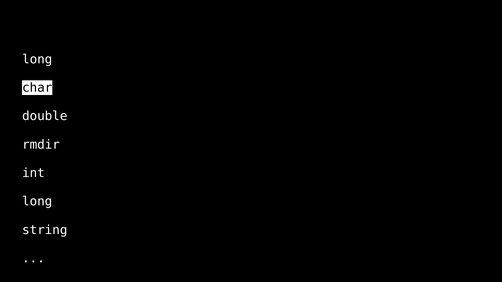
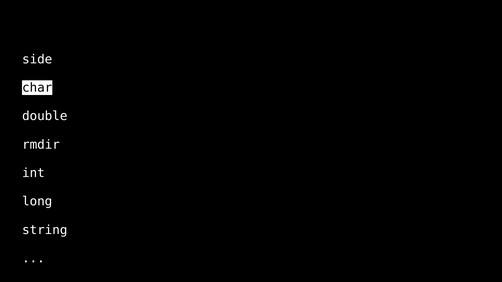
long: long -> side (37, 59)
